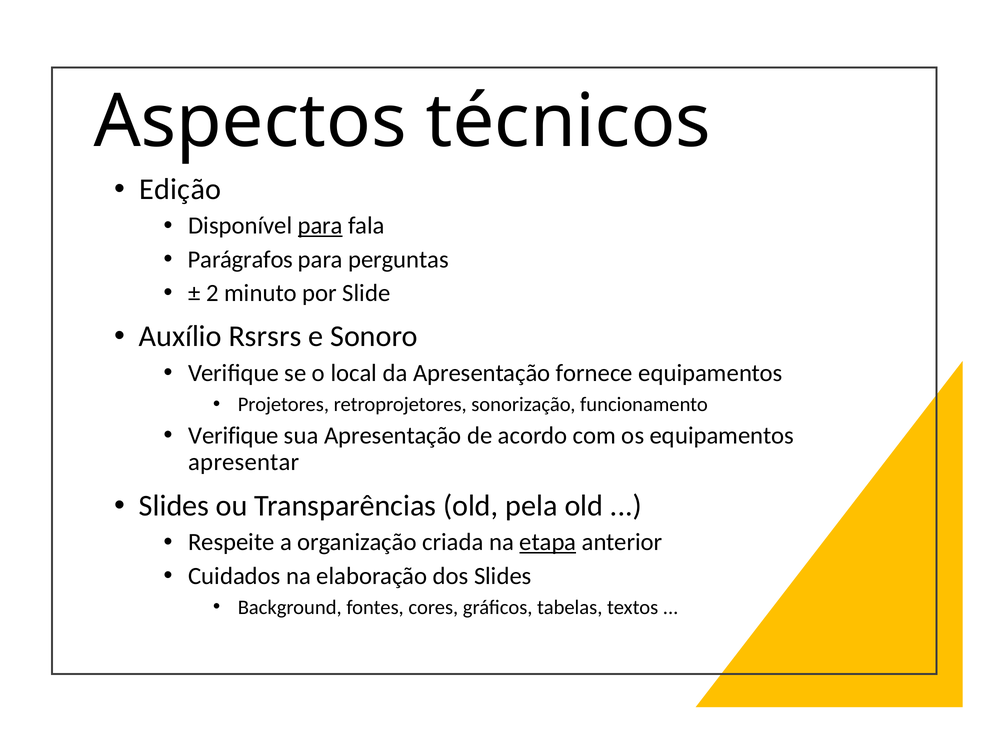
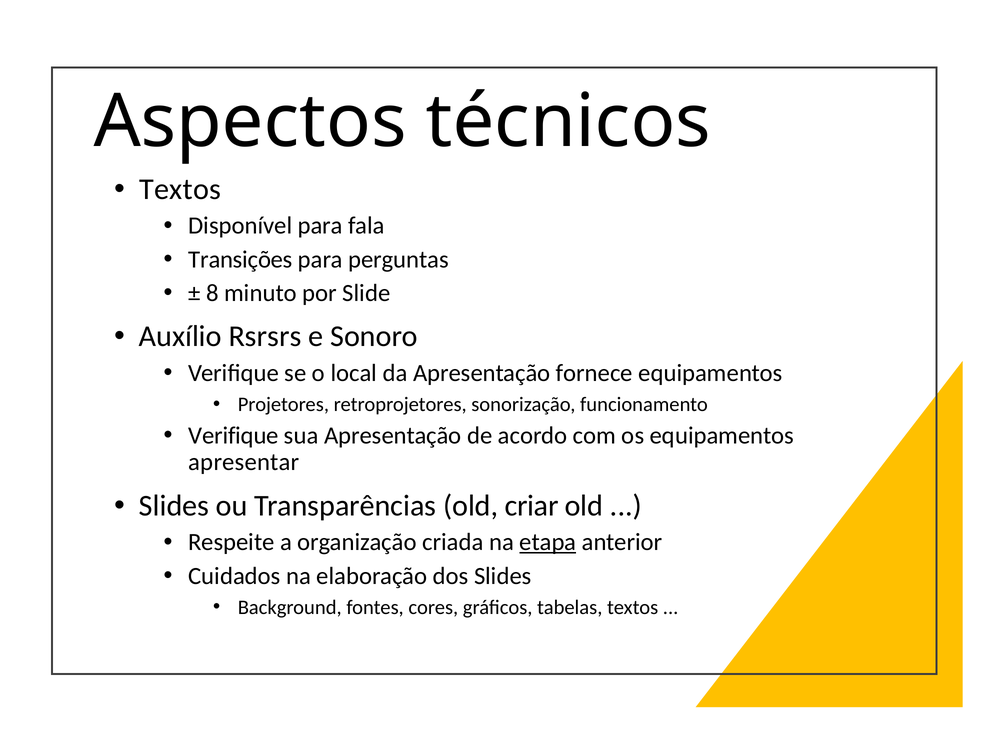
Edição: Edição -> Textos (180, 189)
para underline: present -> none (320, 226)
Parágrafos: Parágrafos -> Transições (240, 259)
2: 2 -> 8 (212, 293)
pela: pela -> criar (532, 506)
